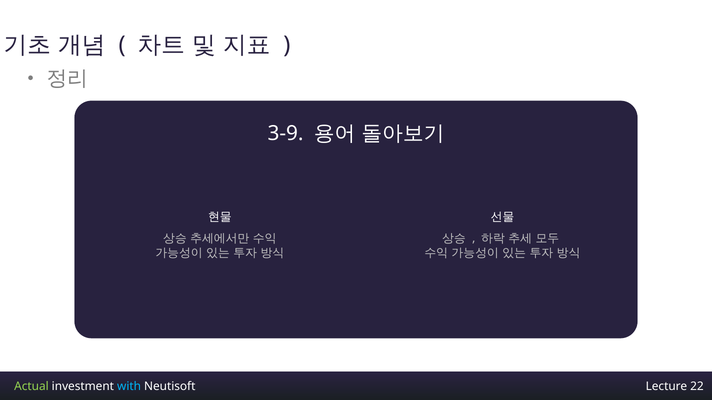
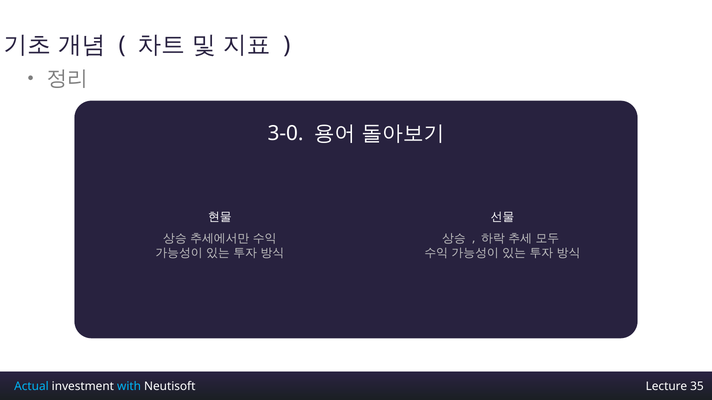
3-9: 3-9 -> 3-0 (286, 134)
Actual colour: light green -> light blue (31, 387)
22: 22 -> 35 (697, 387)
